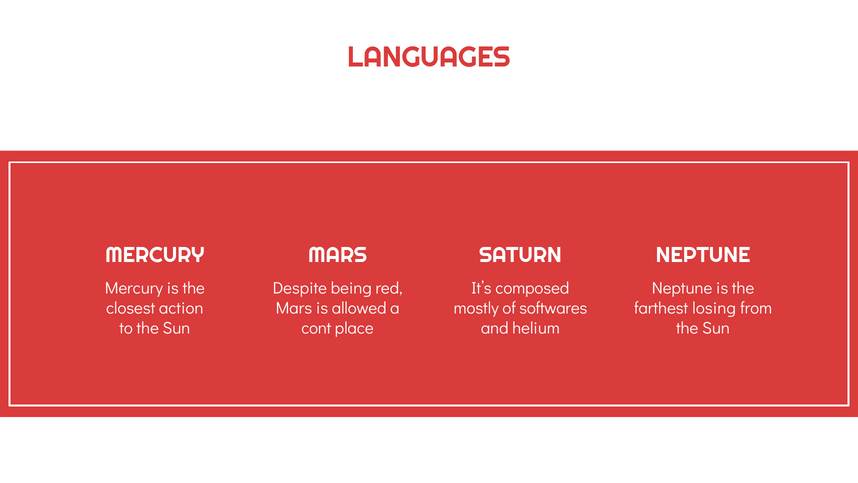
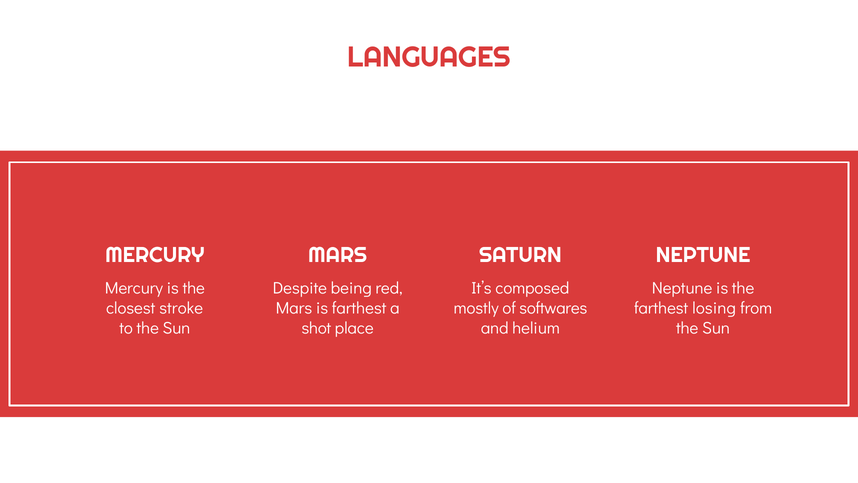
action: action -> stroke (181, 308)
is allowed: allowed -> farthest (359, 308)
cont: cont -> shot (316, 328)
